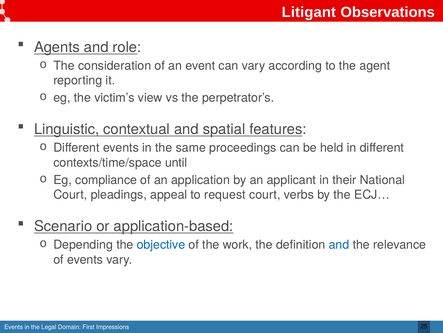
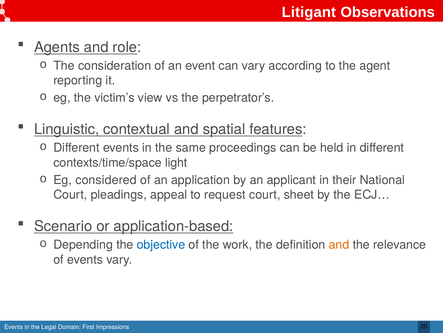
until: until -> light (176, 162)
compliance: compliance -> considered (106, 180)
verbs: verbs -> sheet (299, 194)
and colour: blue -> orange (339, 244)
